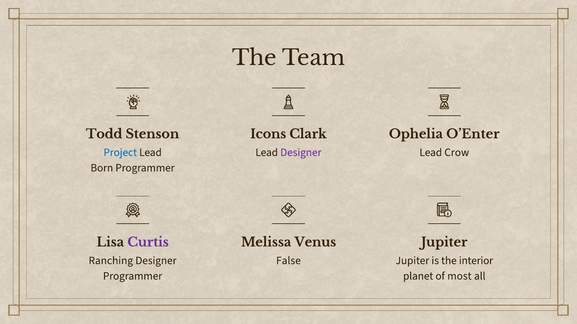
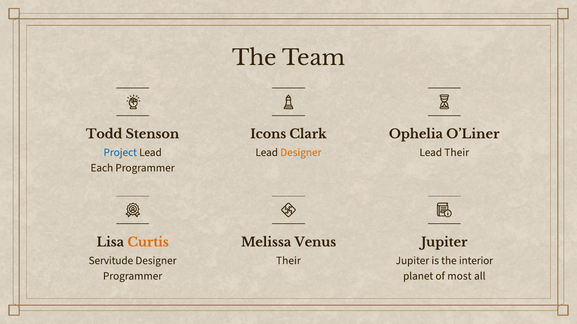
O’Enter: O’Enter -> O’Liner (473, 134)
Designer colour: purple -> orange (301, 153)
Lead Crow: Crow -> Their (457, 153)
Born: Born -> Each (102, 168)
Curtis colour: purple -> orange (148, 243)
Ranching: Ranching -> Servitude (111, 261)
False: False -> Their (288, 261)
